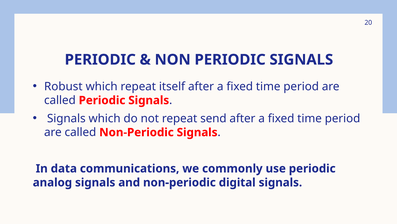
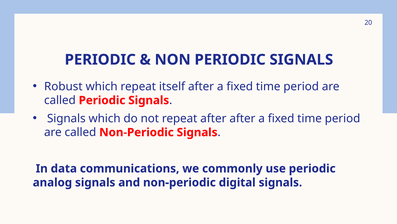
repeat send: send -> after (213, 118)
